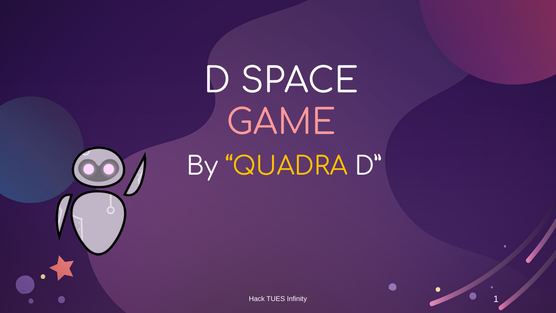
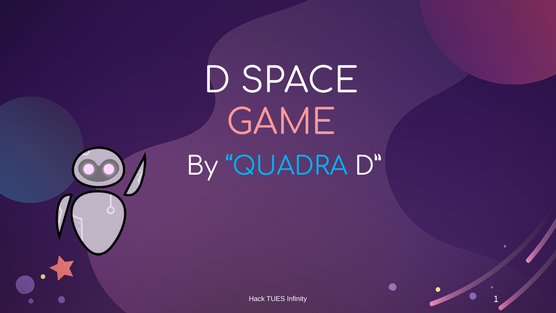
QUADRA colour: yellow -> light blue (287, 166)
